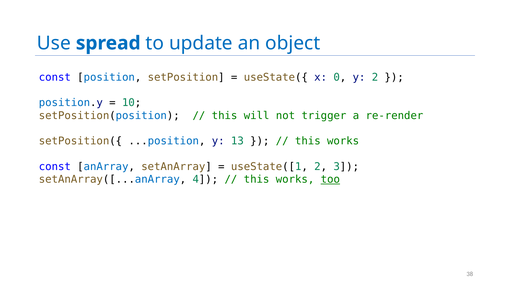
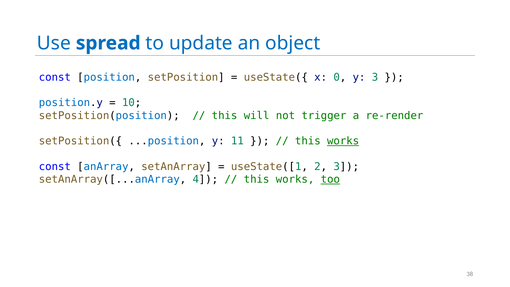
y 2: 2 -> 3 (375, 77)
13: 13 -> 11 (237, 141)
works underline: none -> present (343, 141)
